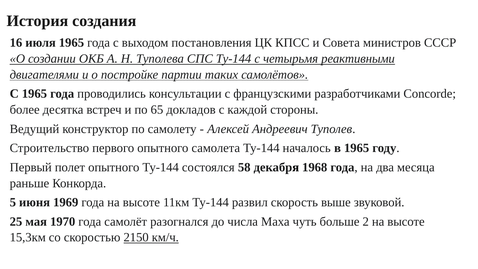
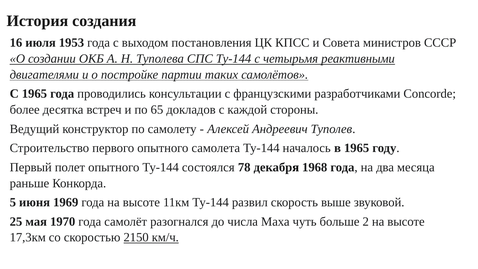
июля 1965: 1965 -> 1953 (71, 43)
58: 58 -> 78 (244, 167)
15,3км: 15,3км -> 17,3км (28, 237)
